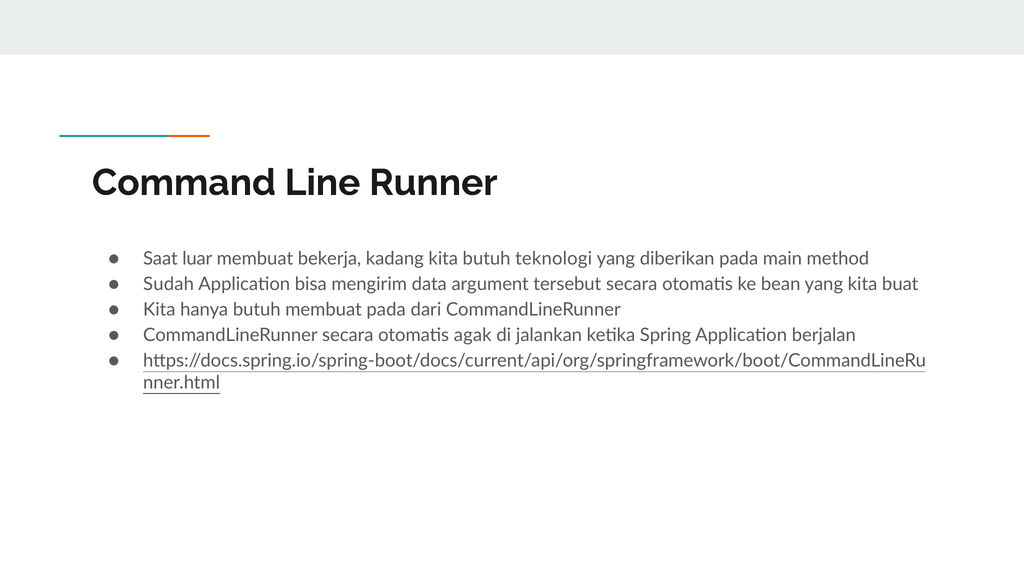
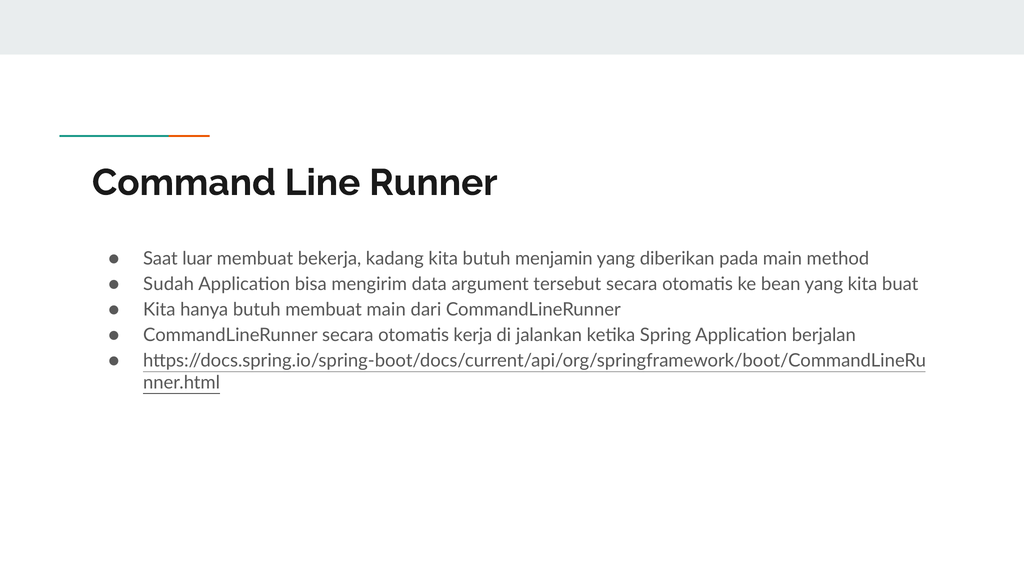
teknologi: teknologi -> menjamin (554, 259)
membuat pada: pada -> main (386, 310)
agak: agak -> kerja (473, 335)
